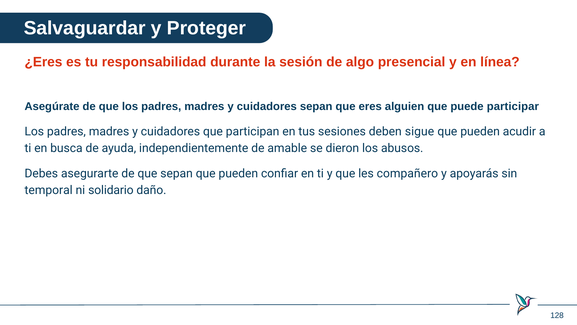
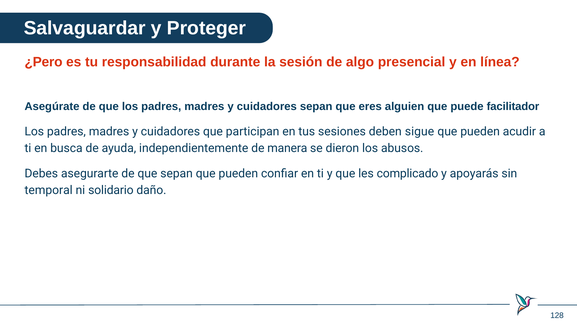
¿Eres: ¿Eres -> ¿Pero (44, 62)
participar: participar -> facilitador (513, 106)
amable: amable -> manera (287, 148)
compañero: compañero -> complicado (407, 173)
